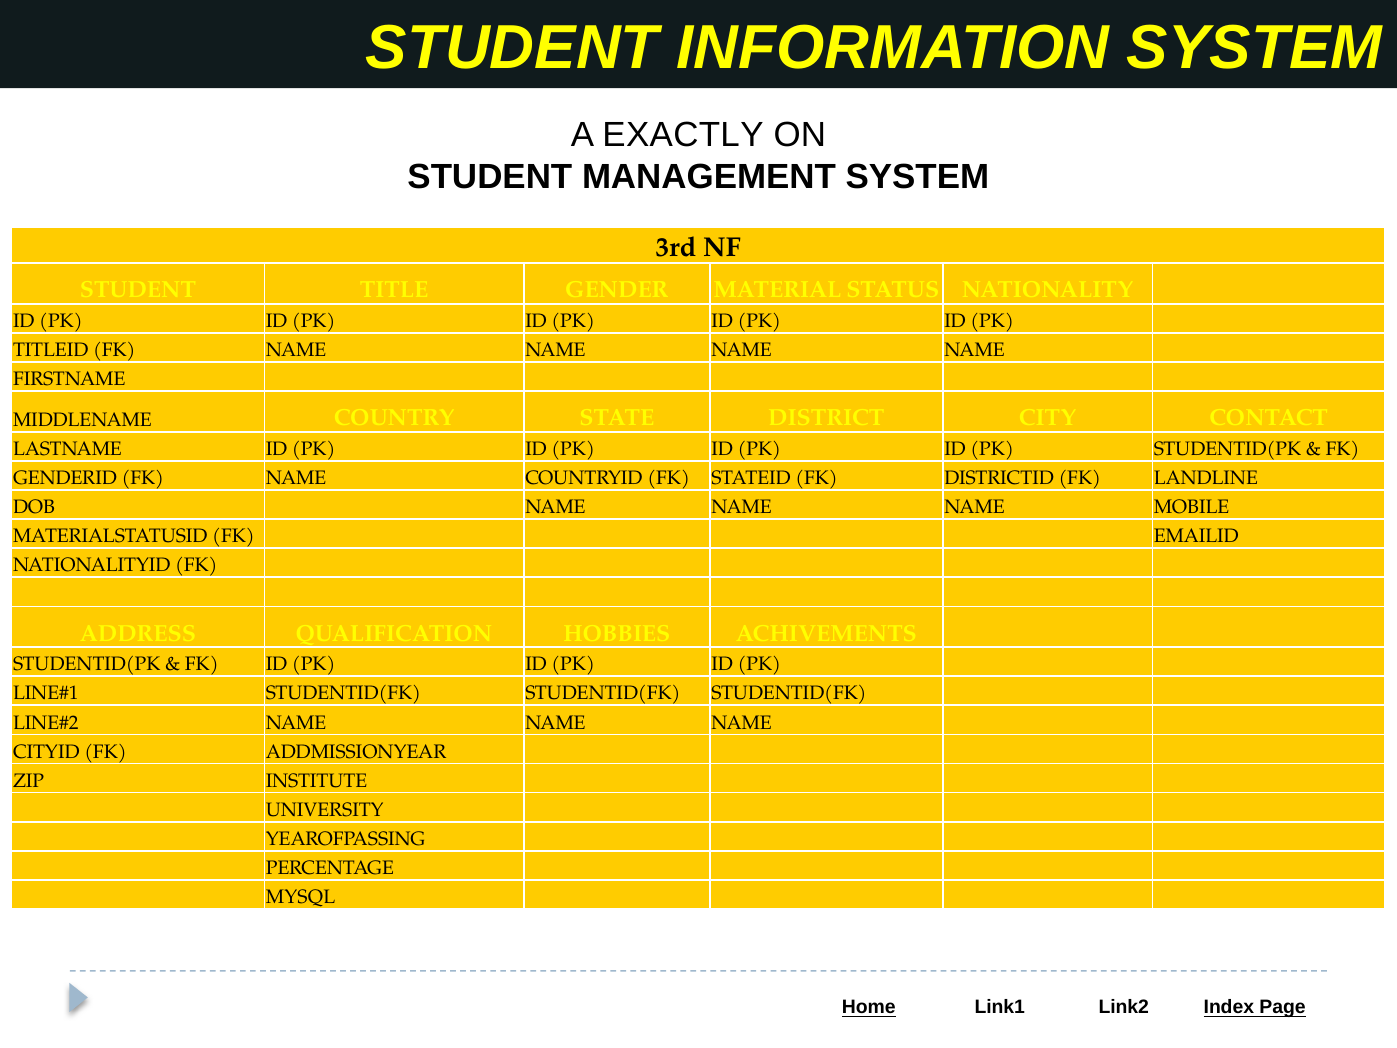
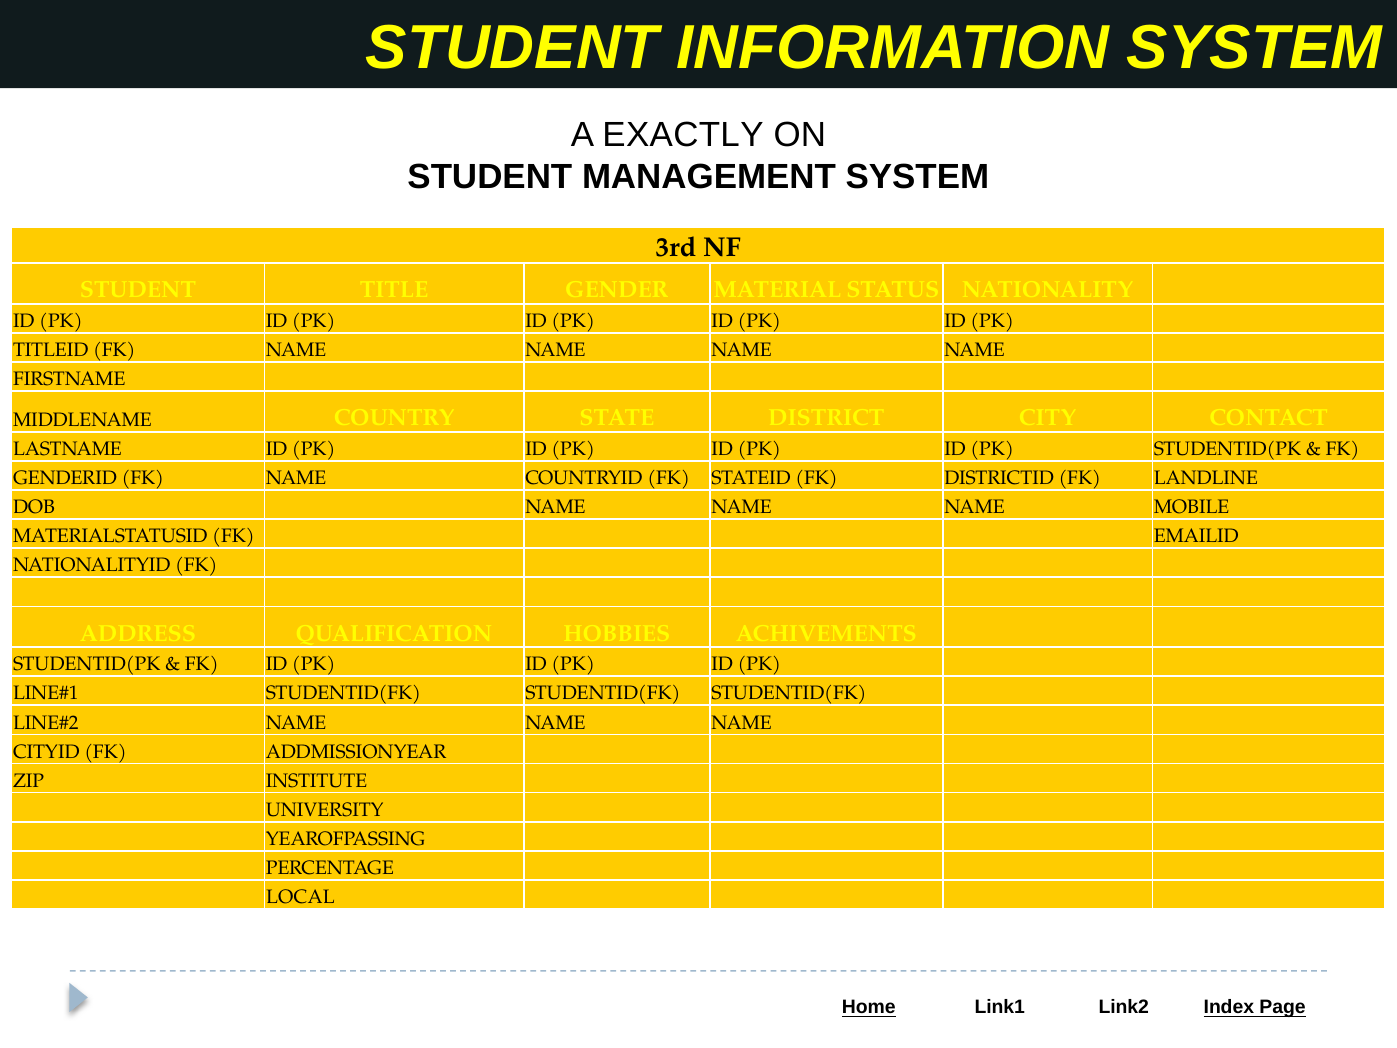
MYSQL: MYSQL -> LOCAL (300, 897)
